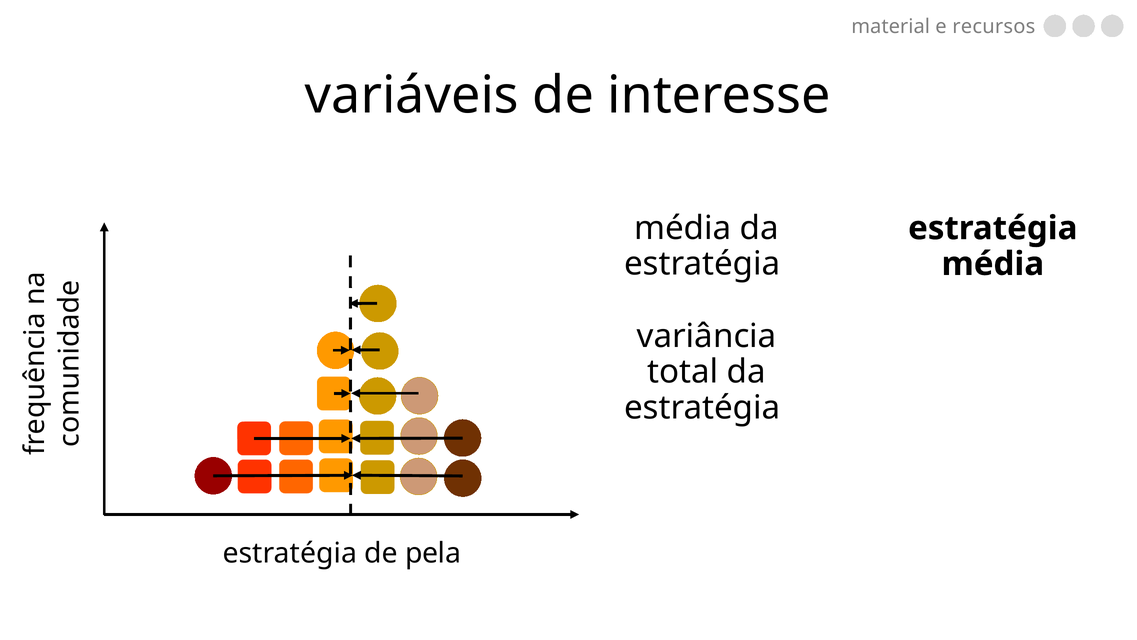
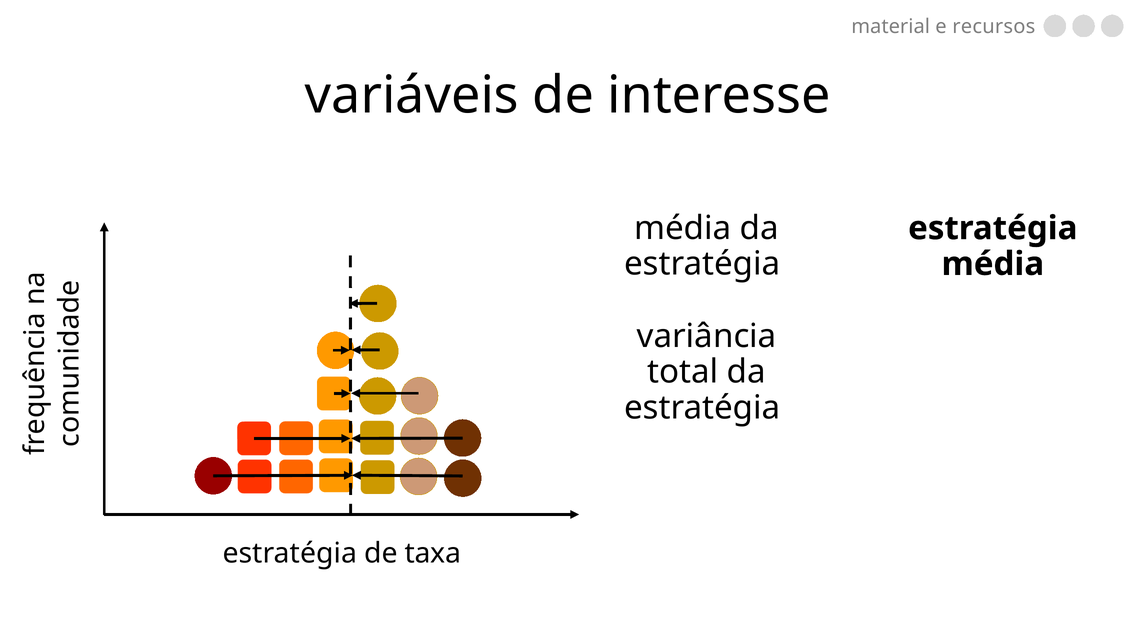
pela: pela -> taxa (433, 553)
